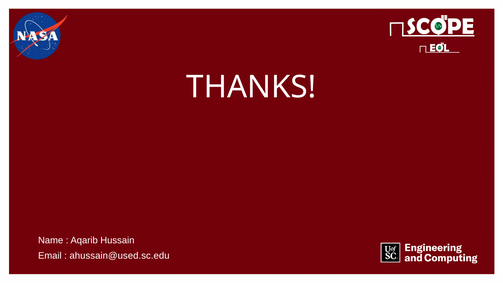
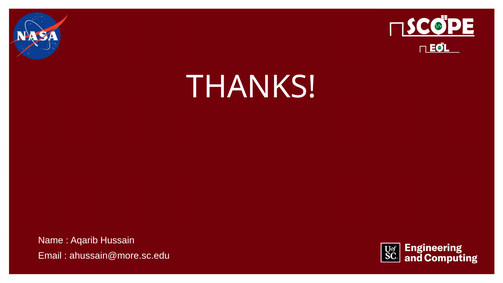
ahussain@used.sc.edu: ahussain@used.sc.edu -> ahussain@more.sc.edu (120, 256)
